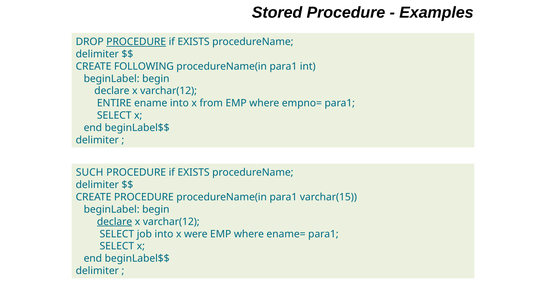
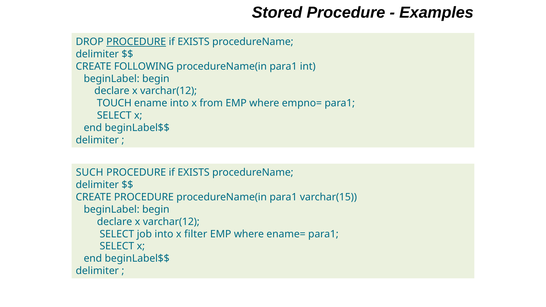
ENTIRE: ENTIRE -> TOUCH (114, 103)
declare underline: present -> none (115, 222)
were: were -> filter (196, 234)
